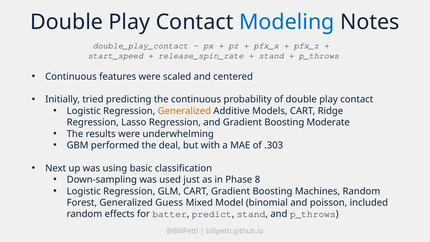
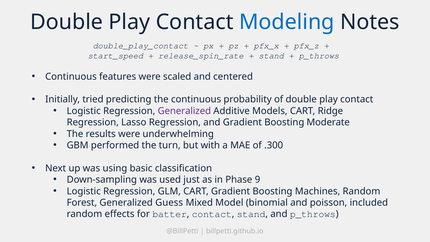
Generalized colour: orange -> purple (184, 111)
deal: deal -> turn (170, 145)
.303: .303 -> .300 (274, 145)
8: 8 -> 9 (258, 180)
predict: predict -> contact (212, 214)
